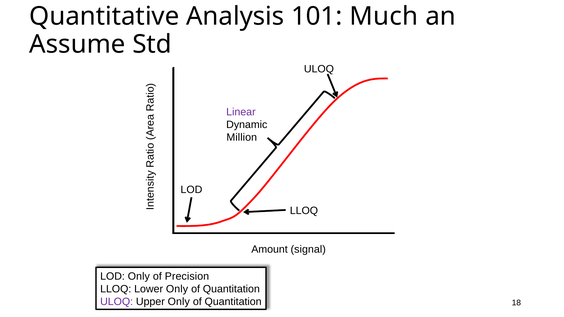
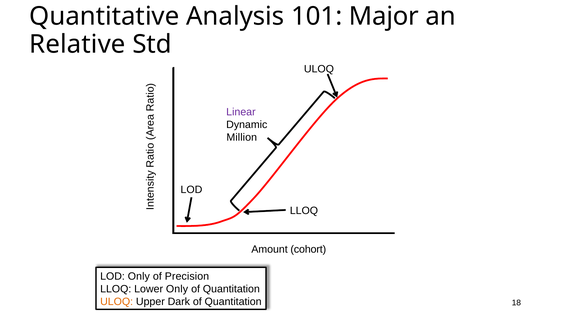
Much: Much -> Major (384, 16)
Assume: Assume -> Relative (77, 44)
signal: signal -> cohort (308, 250)
ULOQ colour: purple -> orange (117, 302)
Upper Only: Only -> Dark (179, 302)
